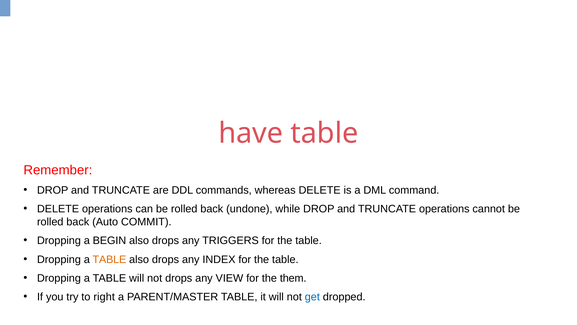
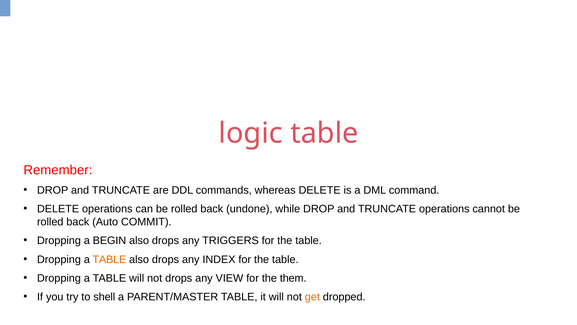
have: have -> logic (251, 133)
right: right -> shell (104, 297)
get colour: blue -> orange (312, 297)
